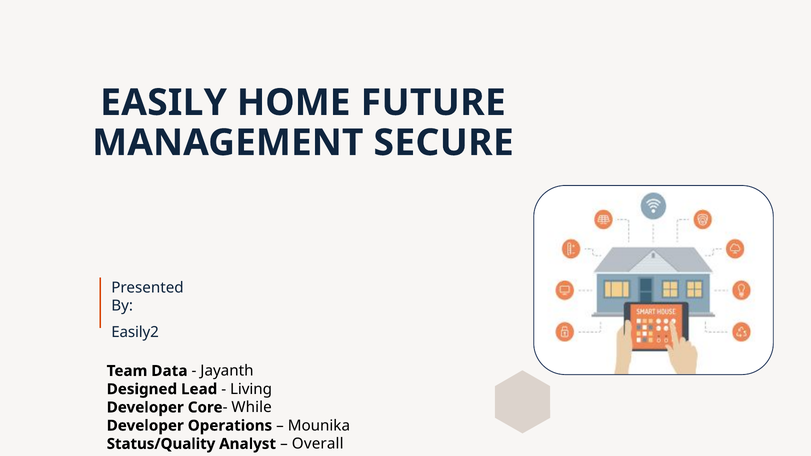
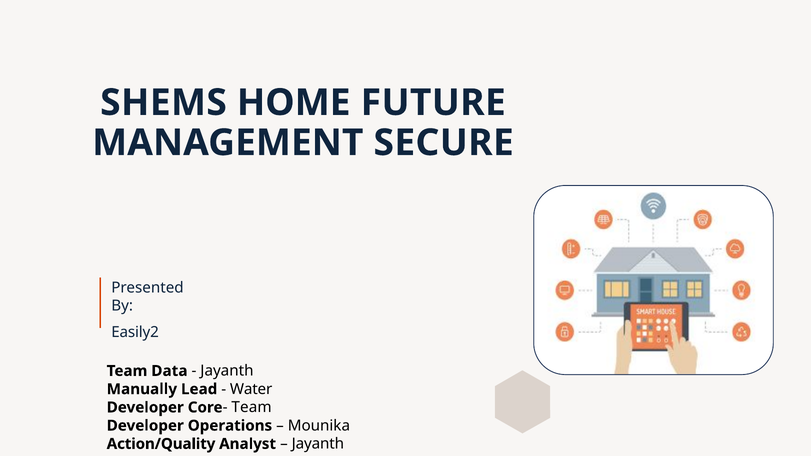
EASILY: EASILY -> SHEMS (163, 103)
Designed: Designed -> Manually (142, 389)
Living: Living -> Water (251, 389)
While: While -> Team (252, 408)
Status/Quality: Status/Quality -> Action/Quality (161, 444)
Overall: Overall -> Jayanth (318, 444)
